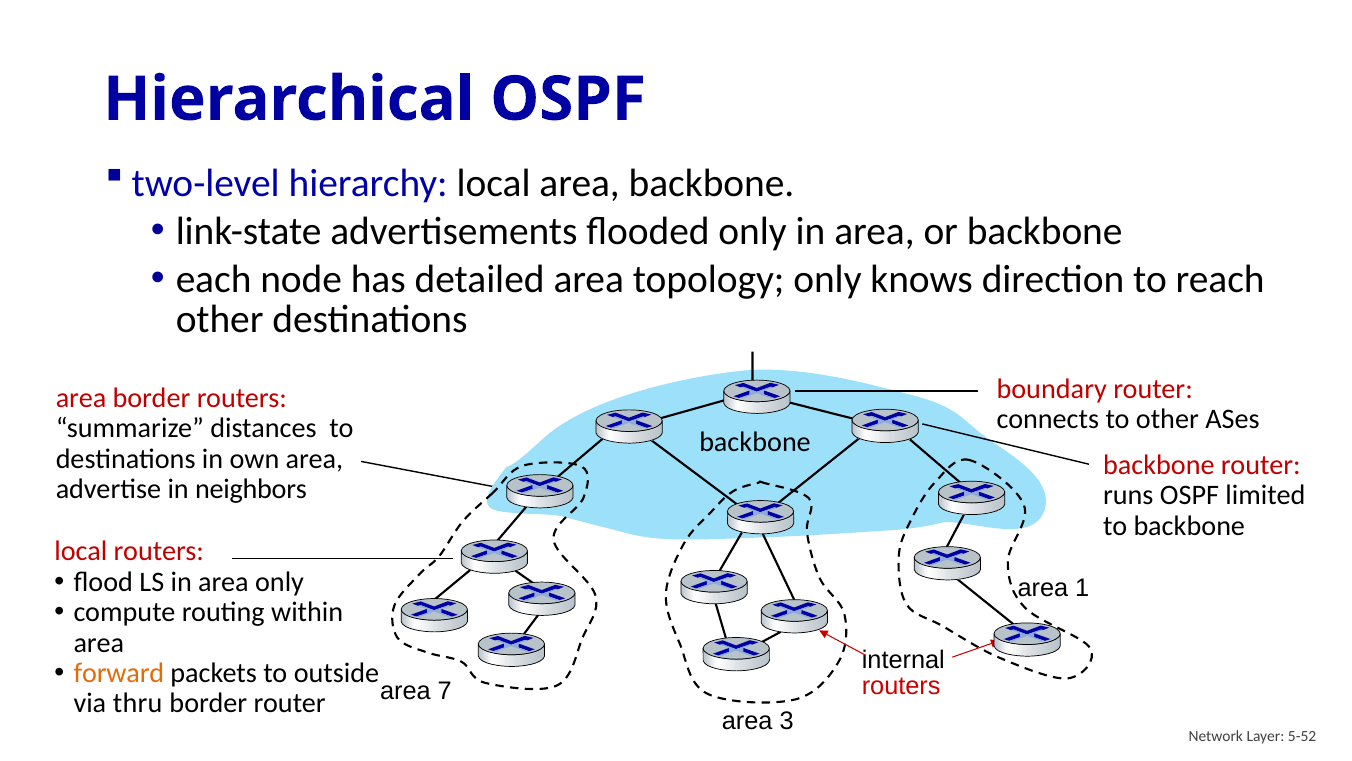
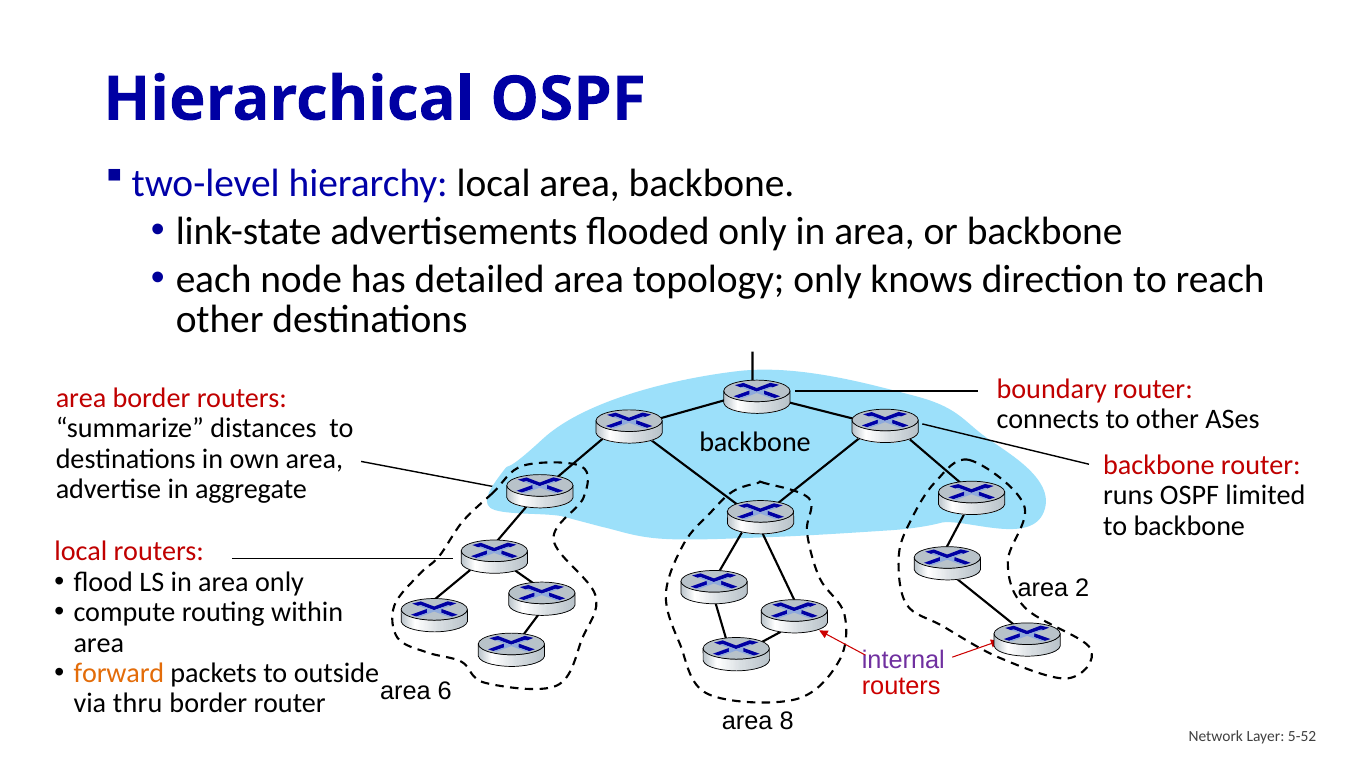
neighbors: neighbors -> aggregate (251, 489)
1: 1 -> 2 (1082, 588)
internal colour: black -> purple (903, 660)
7: 7 -> 6 (445, 690)
3: 3 -> 8 (787, 721)
